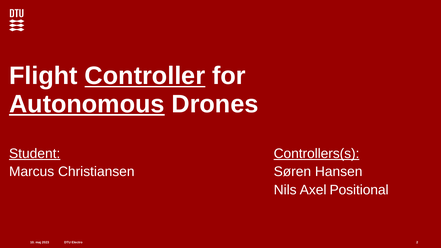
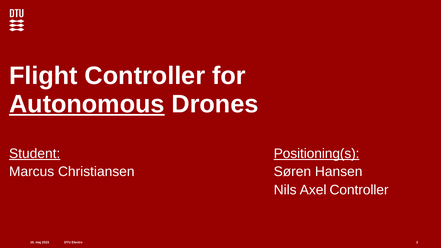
Controller underline: present -> none (145, 76)
Controllers(s: Controllers(s -> Positioning(s (317, 154)
Axel Positional: Positional -> Controller (359, 190)
